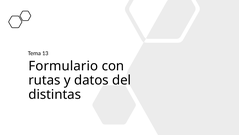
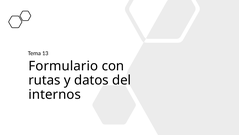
distintas: distintas -> internos (55, 94)
